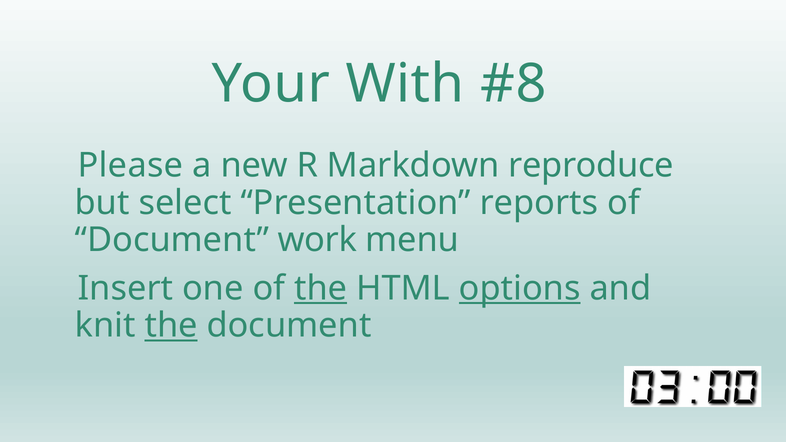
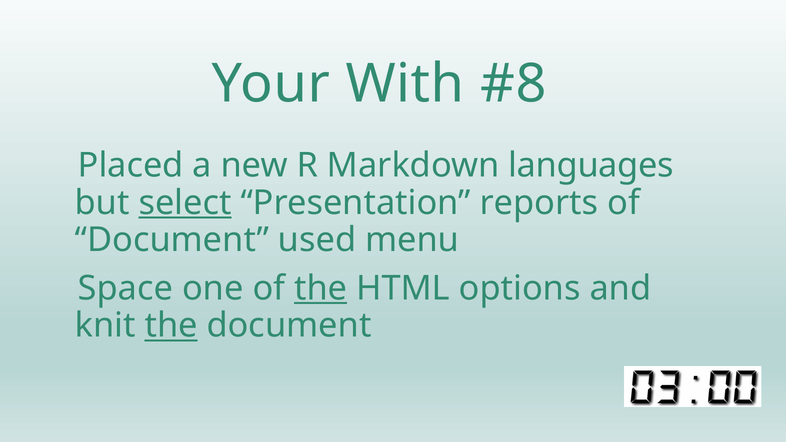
Please: Please -> Placed (131, 166)
reproduce: reproduce -> languages (591, 166)
select underline: none -> present (185, 203)
work: work -> used (317, 240)
Insert: Insert -> Space (125, 288)
options underline: present -> none (520, 288)
